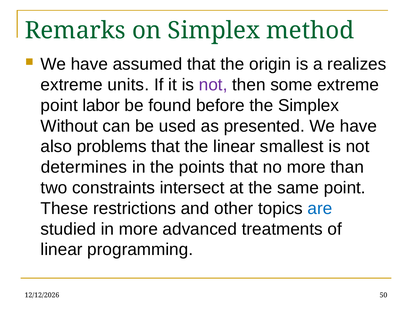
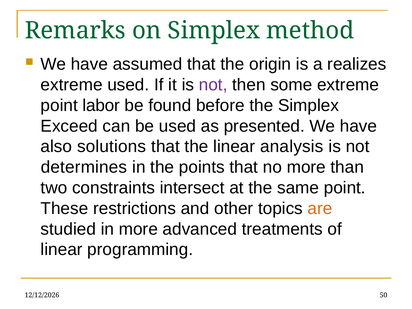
extreme units: units -> used (128, 85)
Without: Without -> Exceed (69, 126)
problems: problems -> solutions (112, 147)
smallest: smallest -> analysis (292, 147)
are colour: blue -> orange (320, 208)
